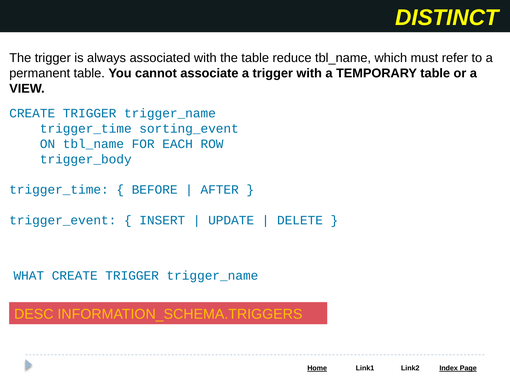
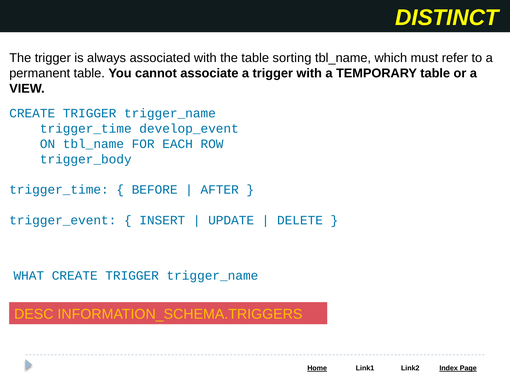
reduce: reduce -> sorting (292, 58)
sorting_event: sorting_event -> develop_event (189, 128)
